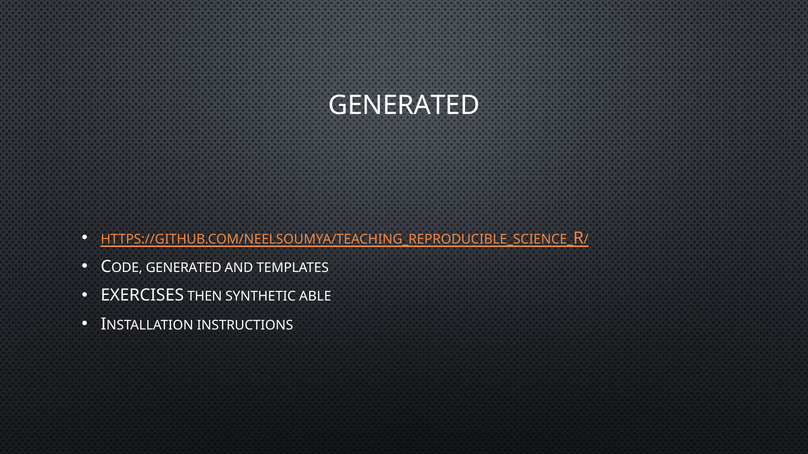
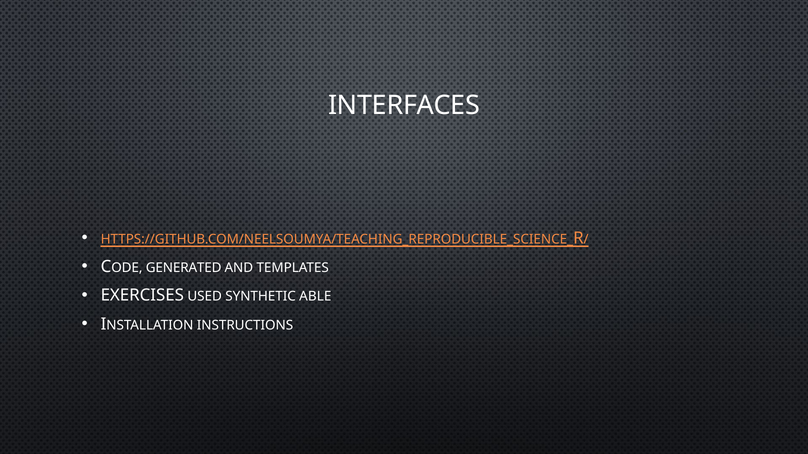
GENERATED: GENERATED -> INTERFACES (404, 105)
THEN: THEN -> USED (205, 297)
